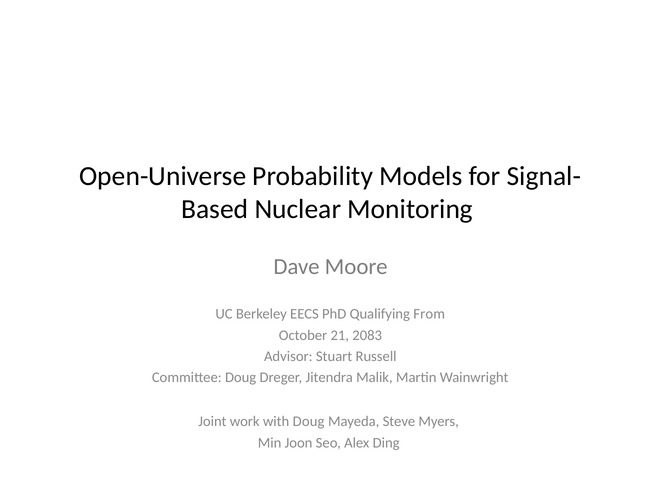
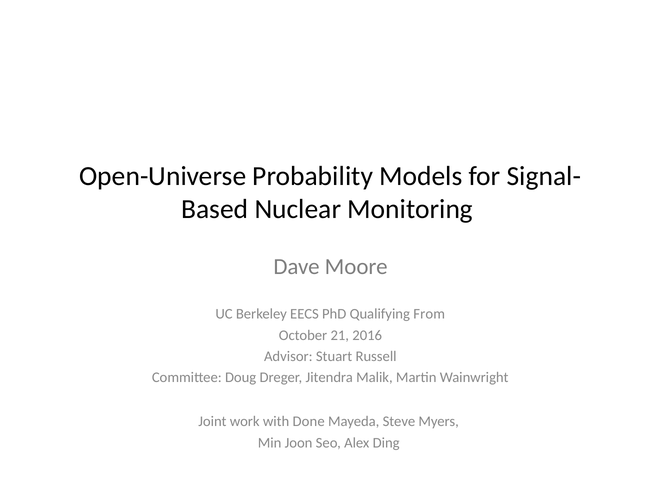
2083: 2083 -> 2016 (367, 335)
with Doug: Doug -> Done (309, 421)
